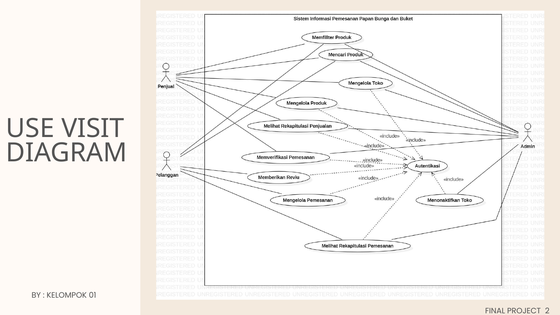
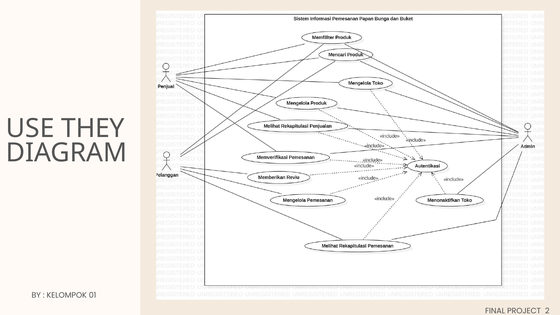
VISIT: VISIT -> THEY (93, 128)
